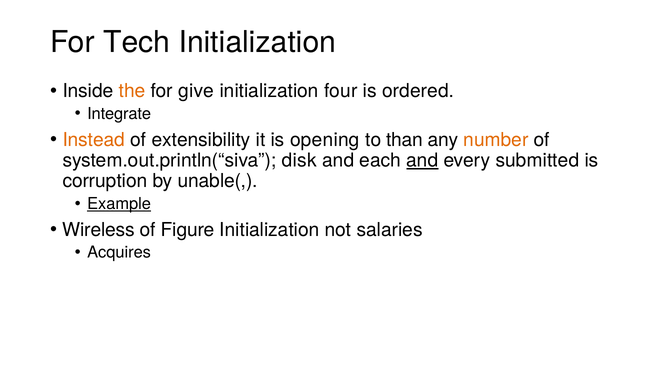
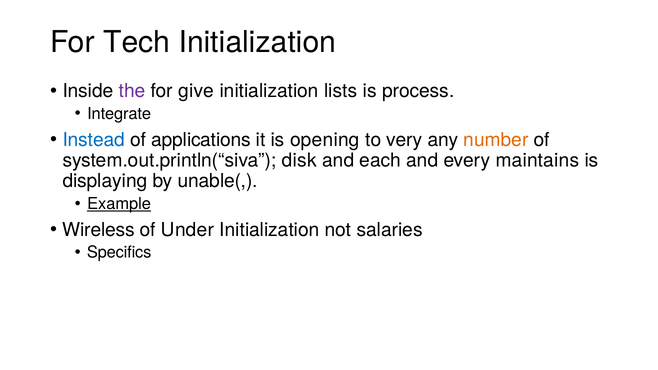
the colour: orange -> purple (132, 91)
four: four -> lists (341, 91)
ordered: ordered -> process (418, 91)
Instead colour: orange -> blue (94, 140)
extensibility: extensibility -> applications (201, 140)
than: than -> very (404, 140)
and underline: present -> none (422, 161)
submitted: submitted -> maintains (537, 161)
corruption: corruption -> displaying (105, 181)
Figure: Figure -> Under (187, 230)
Acquires: Acquires -> Specifics (119, 253)
